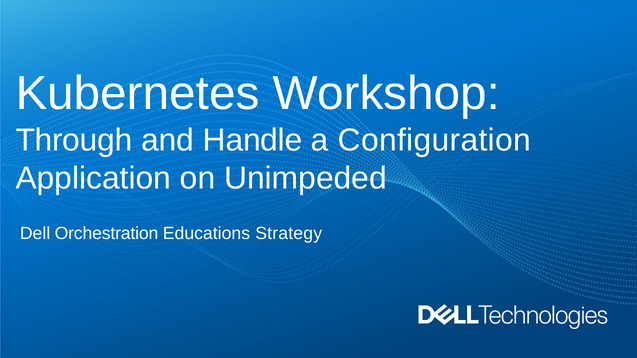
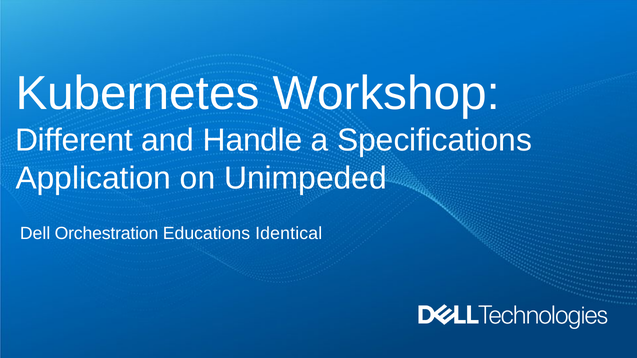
Through: Through -> Different (74, 140)
Configuration: Configuration -> Specifications (435, 140)
Strategy: Strategy -> Identical (289, 234)
